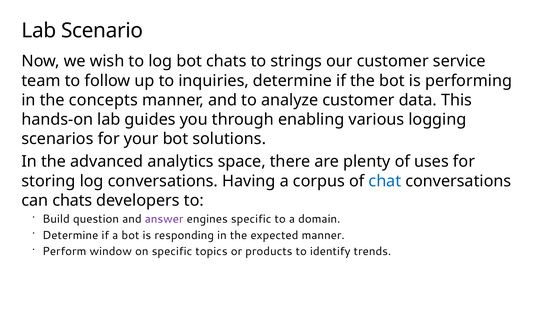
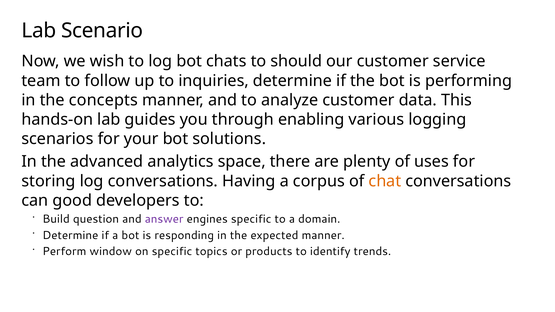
strings: strings -> should (296, 61)
chat colour: blue -> orange (385, 181)
can chats: chats -> good (72, 201)
